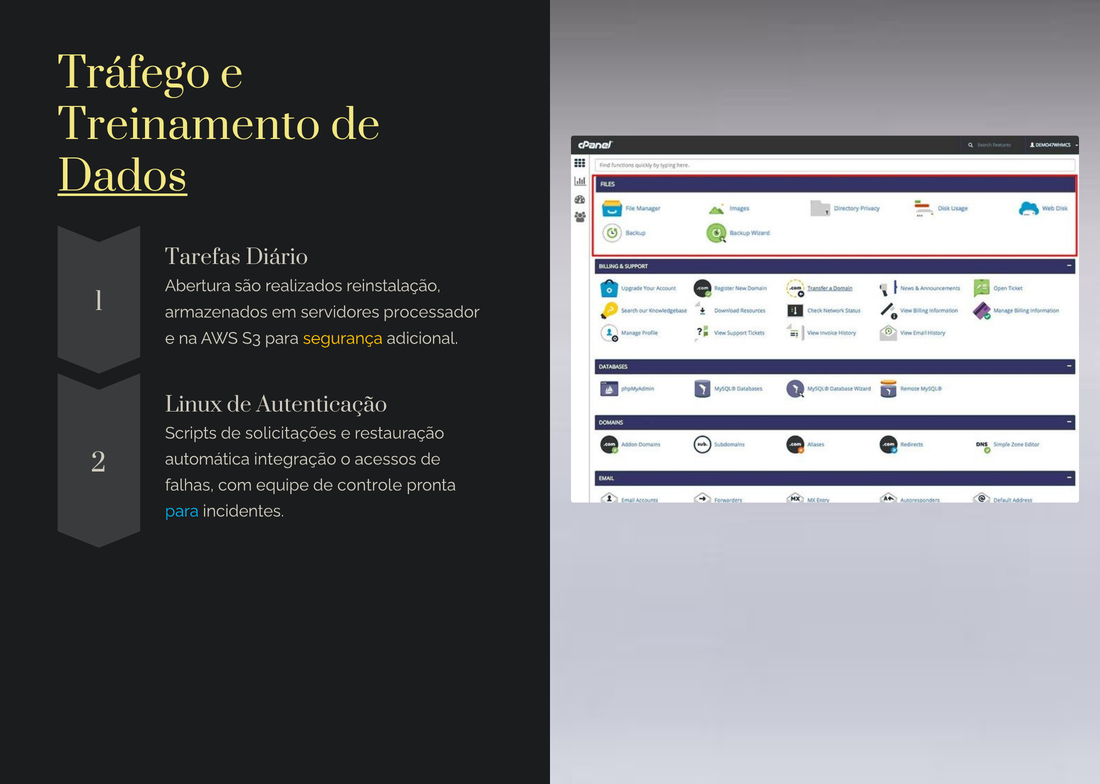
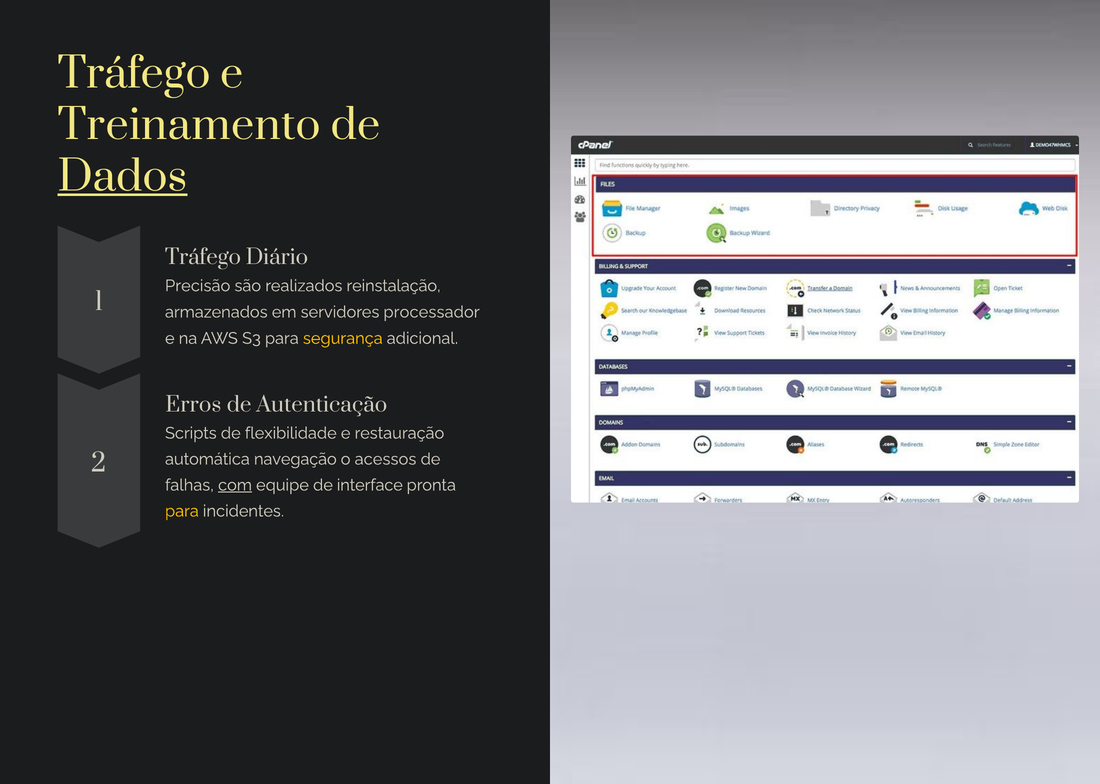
Tarefas: Tarefas -> Tráfego (203, 257)
Abertura: Abertura -> Precisão (198, 286)
Linux: Linux -> Erros (193, 405)
solicitações: solicitações -> flexibilidade (291, 433)
integração: integração -> navegação (295, 459)
com underline: none -> present (235, 485)
controle: controle -> interface (370, 485)
para colour: light blue -> yellow (182, 511)
